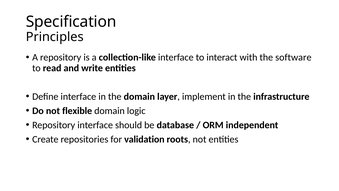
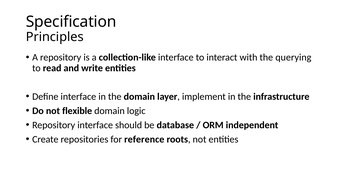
software: software -> querying (293, 57)
validation: validation -> reference (144, 139)
